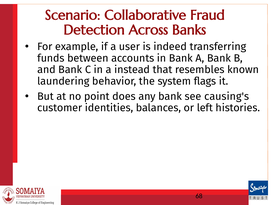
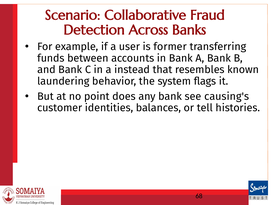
indeed: indeed -> former (170, 47)
left: left -> tell (205, 108)
